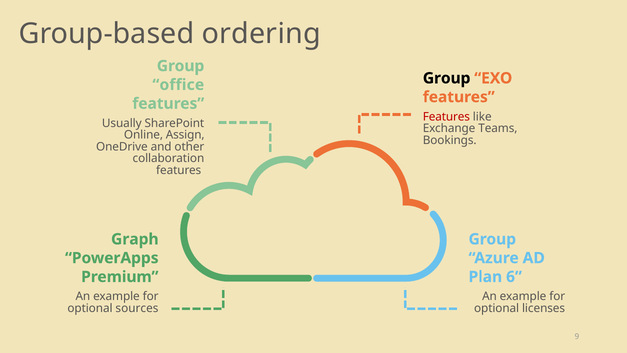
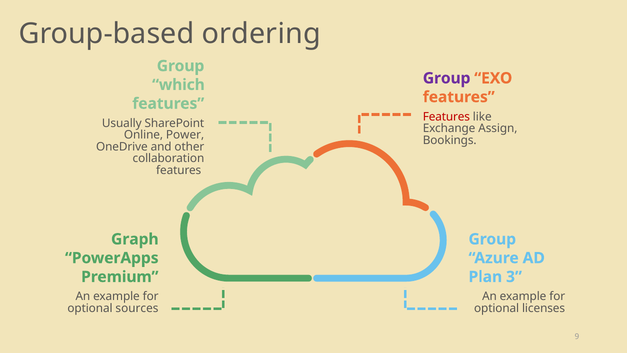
Group colour: black -> purple (447, 78)
office: office -> which (178, 85)
Teams: Teams -> Assign (498, 128)
Assign: Assign -> Power (185, 135)
6: 6 -> 3 (514, 277)
